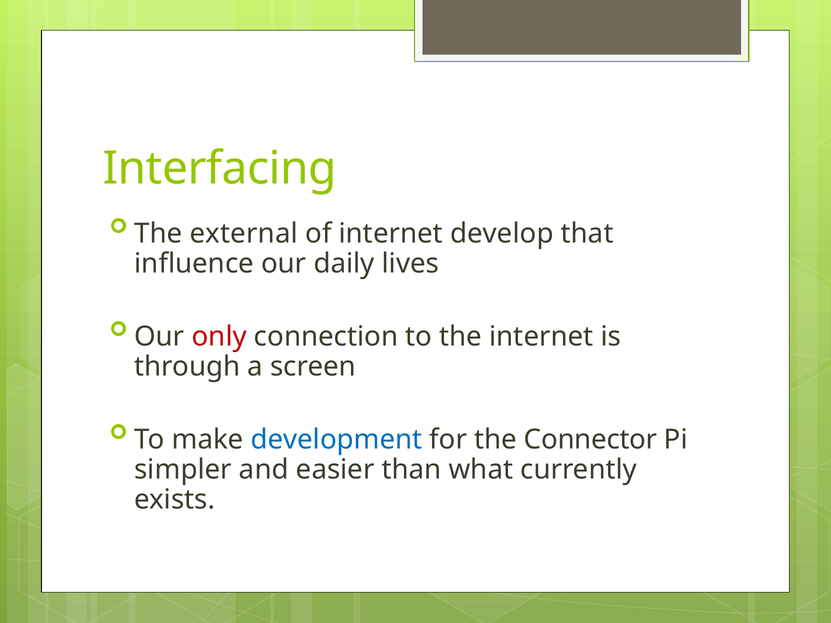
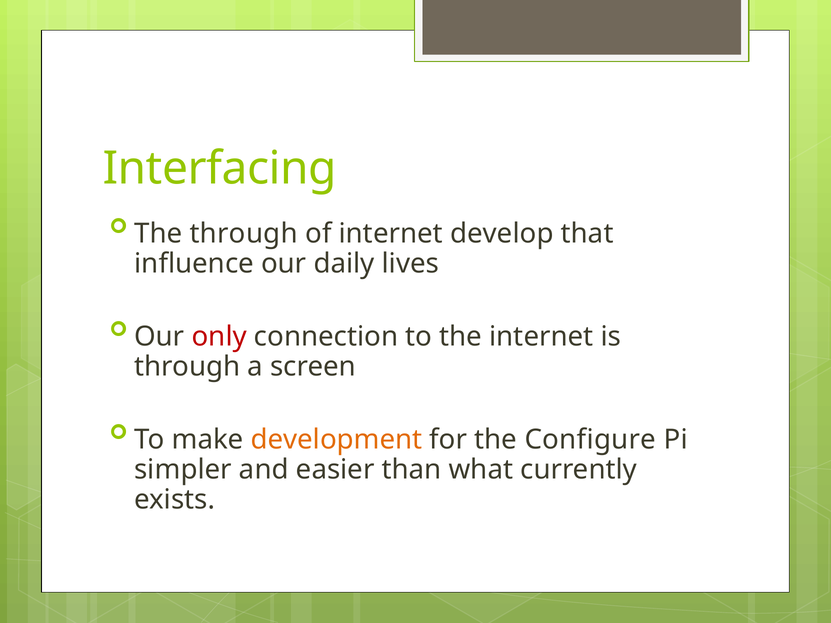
The external: external -> through (244, 234)
development colour: blue -> orange (336, 440)
Connector: Connector -> Configure (590, 440)
